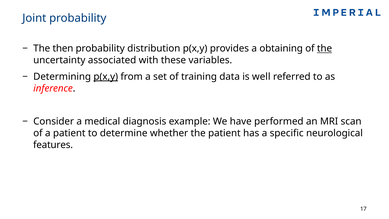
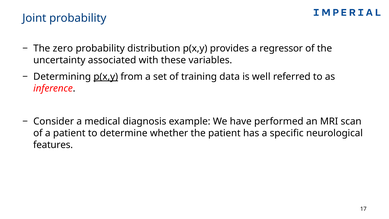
then: then -> zero (63, 48)
obtaining: obtaining -> regressor (281, 48)
the underline: present -> none (325, 48)
